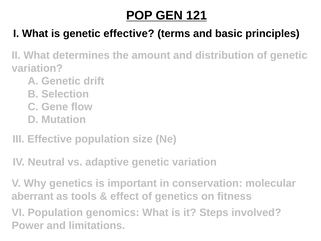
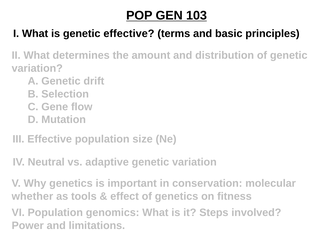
121: 121 -> 103 (197, 16)
aberrant: aberrant -> whether (32, 196)
